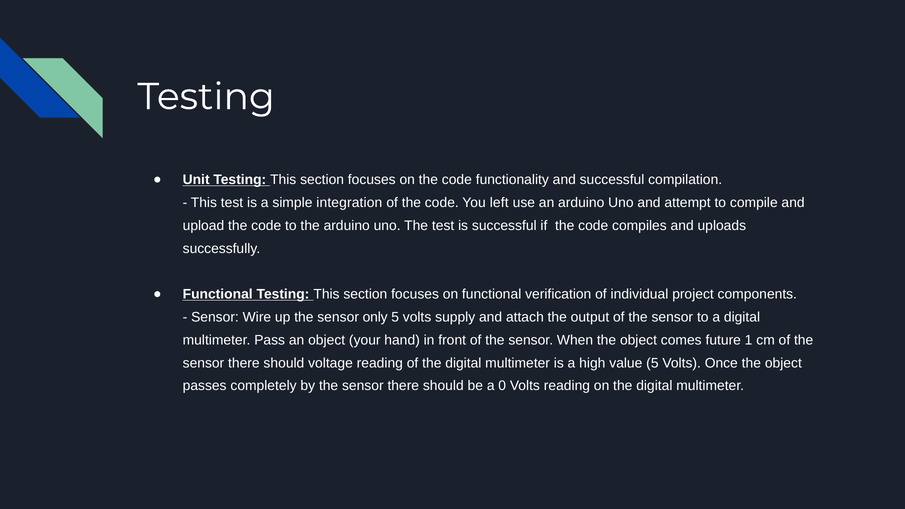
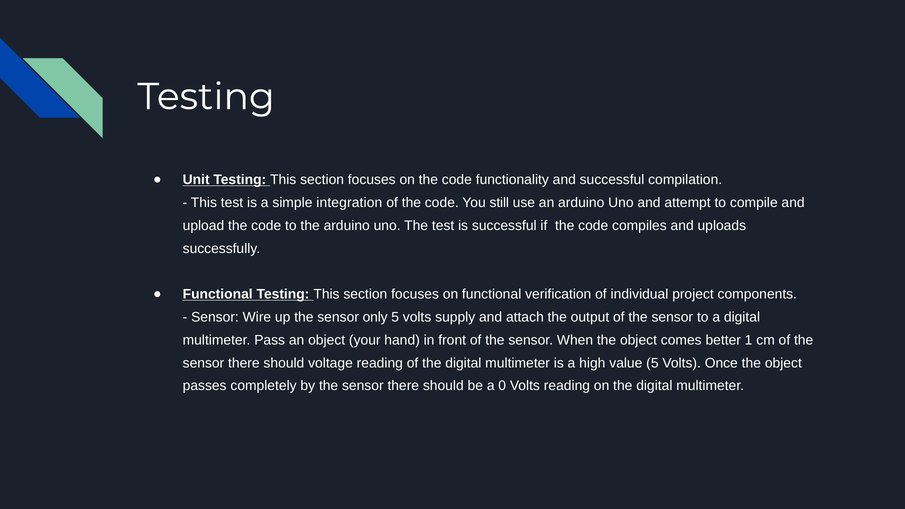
left: left -> still (499, 203)
future: future -> better (723, 340)
